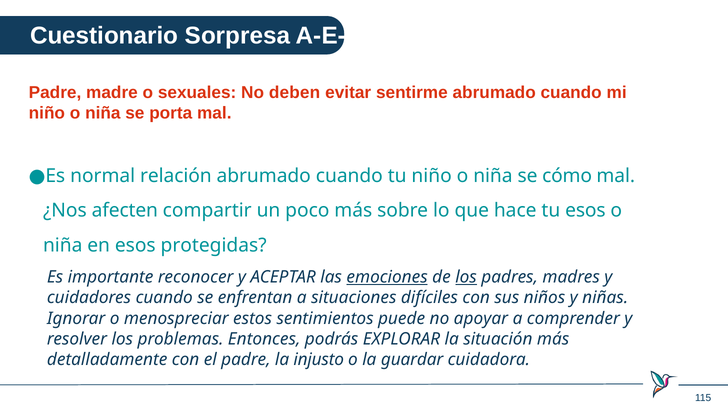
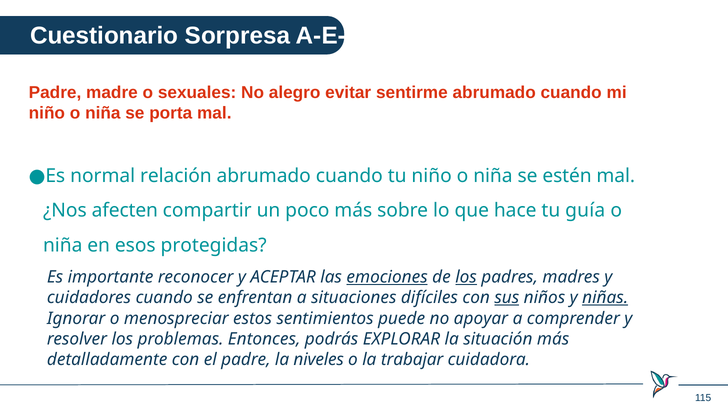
deben: deben -> alegro (295, 93)
cómo: cómo -> estén (567, 176)
tu esos: esos -> guía (585, 210)
sus underline: none -> present (507, 297)
niñas underline: none -> present (605, 297)
injusto: injusto -> niveles (319, 359)
guardar: guardar -> trabajar (412, 359)
